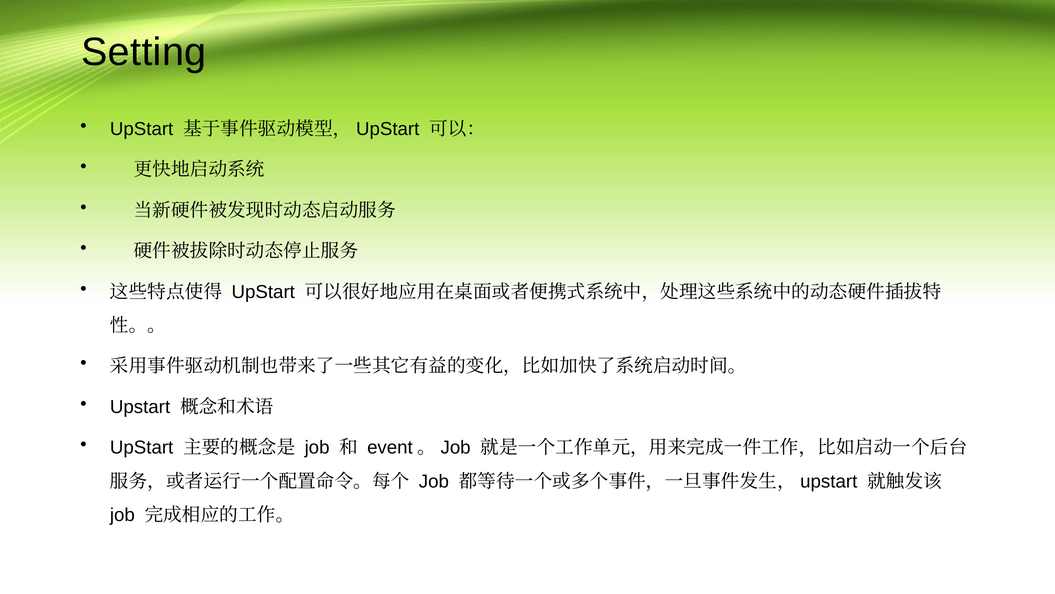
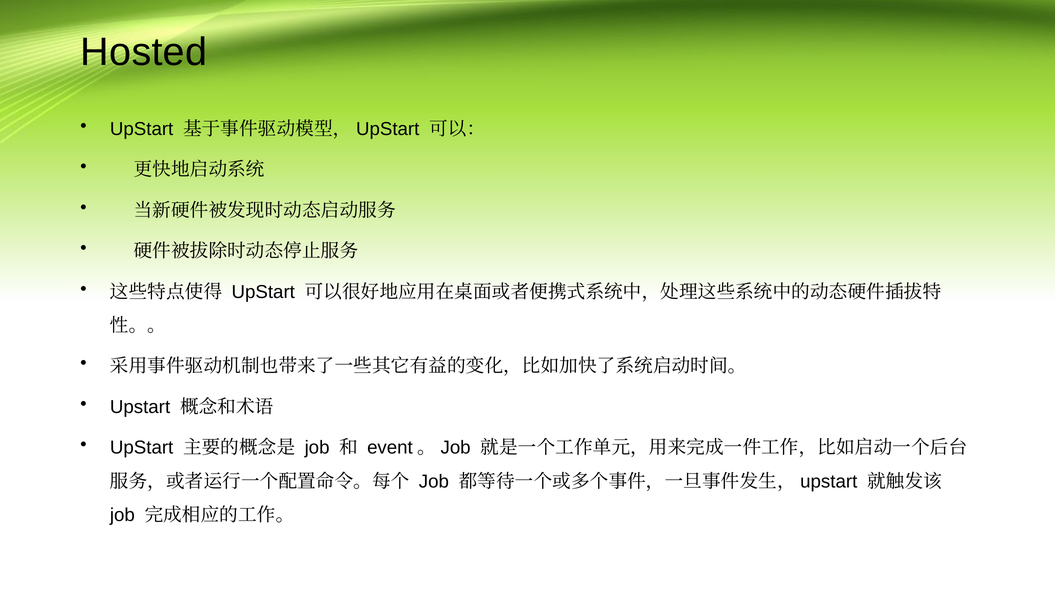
Setting: Setting -> Hosted (144, 52)
